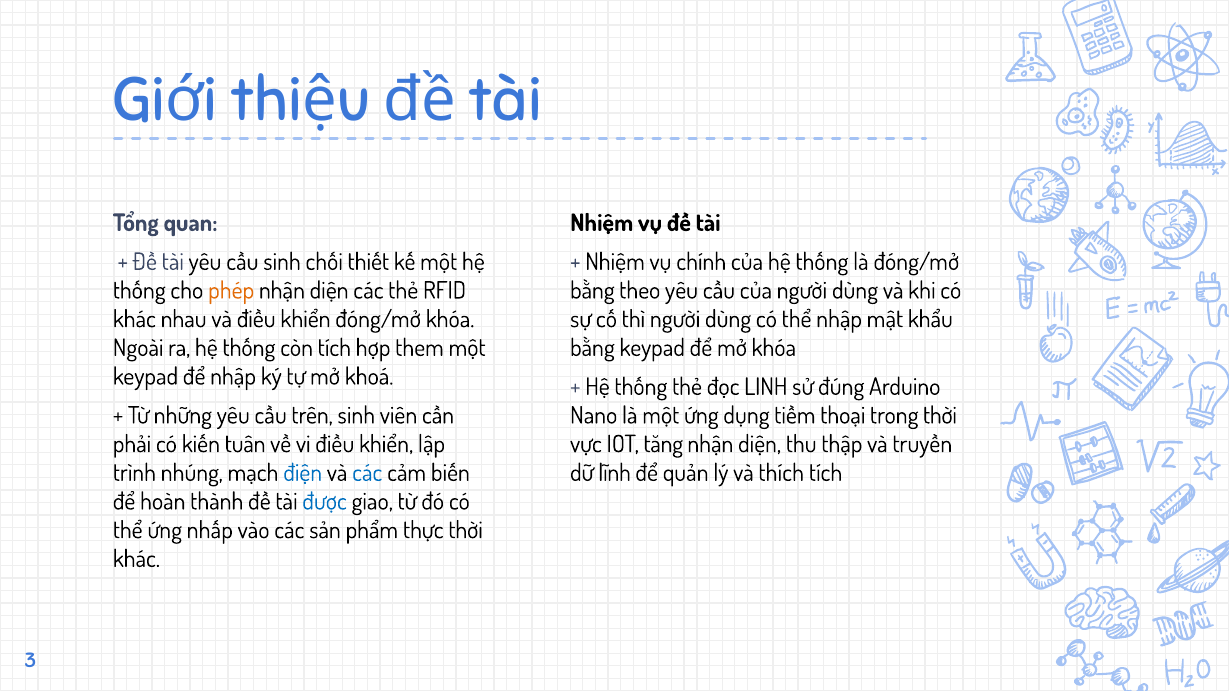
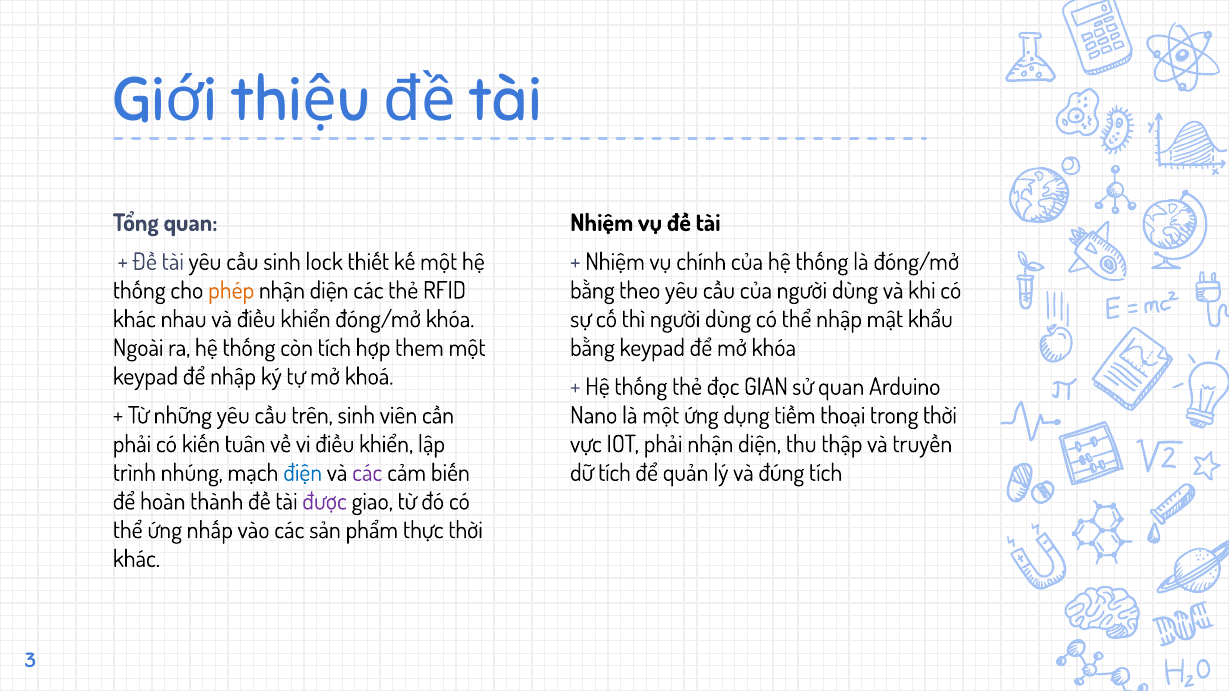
chối: chối -> lock (324, 262)
LINH: LINH -> GIAN (766, 387)
sử đúng: đúng -> quan (841, 387)
IOT tăng: tăng -> phải (663, 445)
các colour: blue -> purple (367, 473)
dữ lĩnh: lĩnh -> tích (615, 473)
thích: thích -> đúng (781, 473)
được colour: blue -> purple (325, 502)
